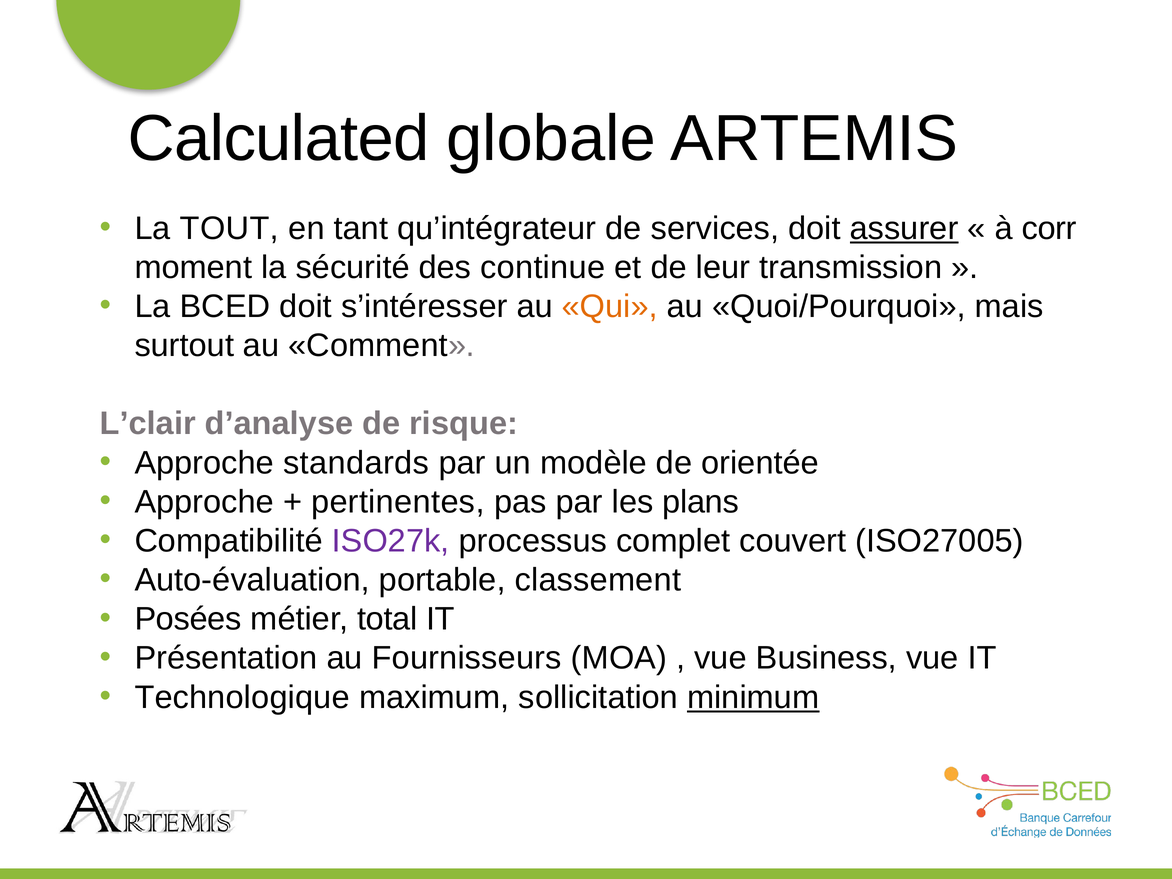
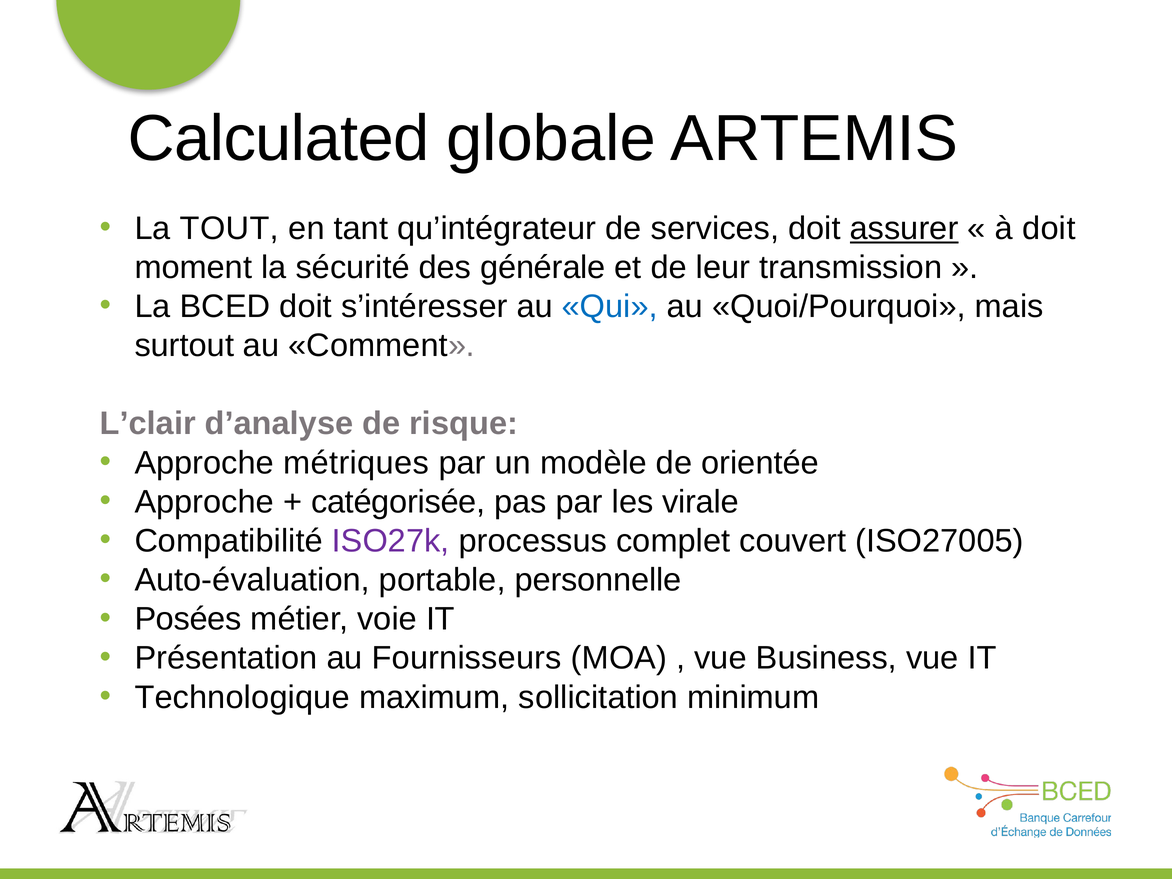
à corr: corr -> doit (1049, 228)
continue: continue -> générale (543, 267)
Qui colour: orange -> blue (610, 306)
standards: standards -> métriques (356, 463)
pertinentes: pertinentes -> catégorisée (398, 502)
plans: plans -> virale (701, 502)
classement: classement -> personnelle (598, 580)
total: total -> voie (387, 619)
minimum underline: present -> none (753, 697)
